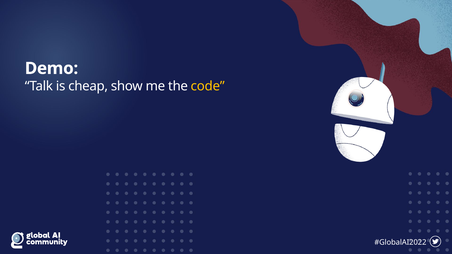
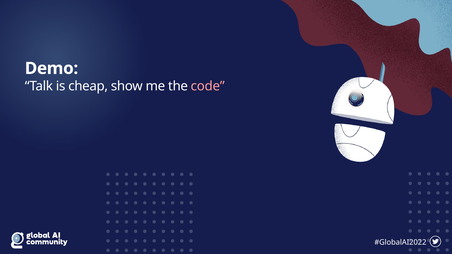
code colour: yellow -> pink (208, 86)
